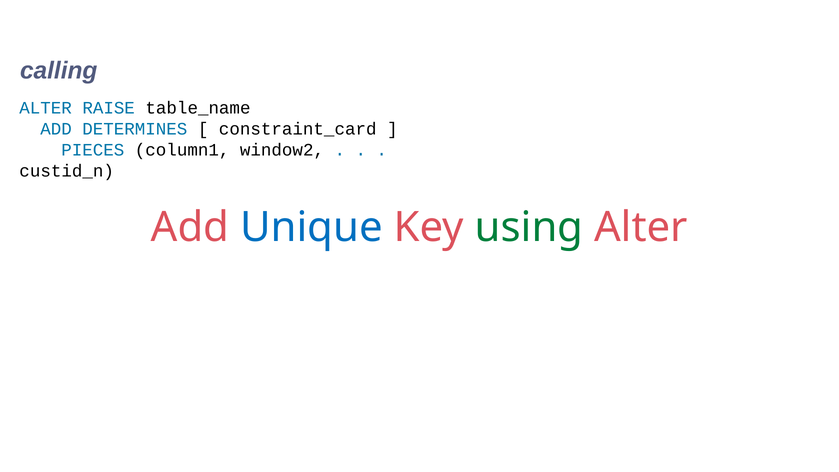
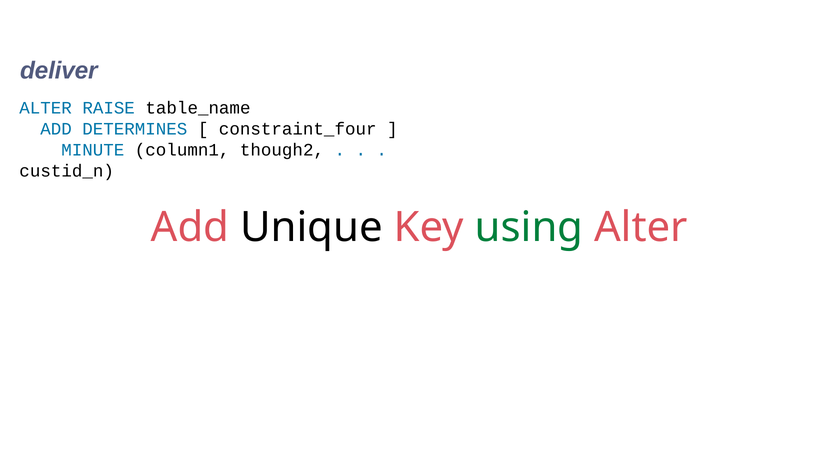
calling: calling -> deliver (59, 71)
constraint_card: constraint_card -> constraint_four (298, 129)
PIECES: PIECES -> MINUTE (93, 150)
window2: window2 -> though2 (282, 150)
Unique colour: blue -> black (311, 228)
